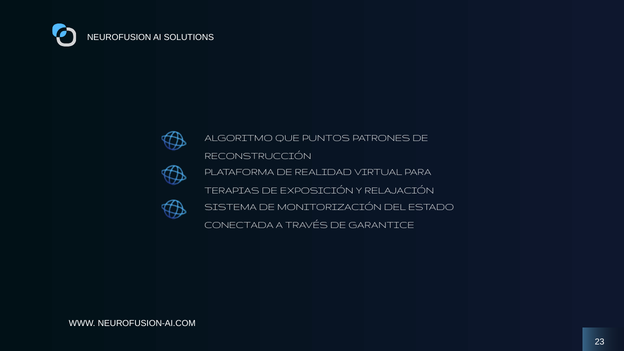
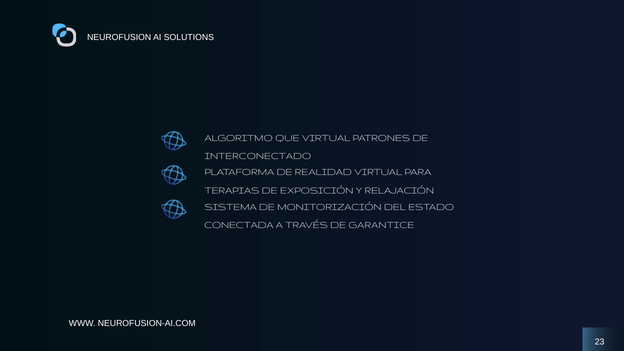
QUE PUNTOS: PUNTOS -> VIRTUAL (326, 137)
RECONSTRUCCIÓN: RECONSTRUCCIÓN -> INTERCONECTADO (258, 156)
